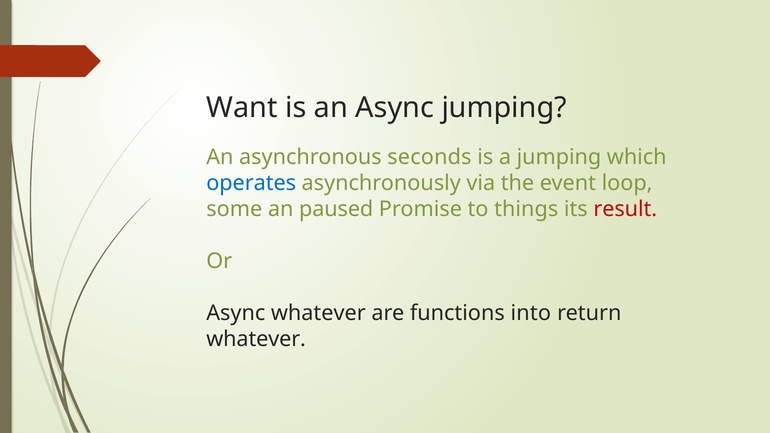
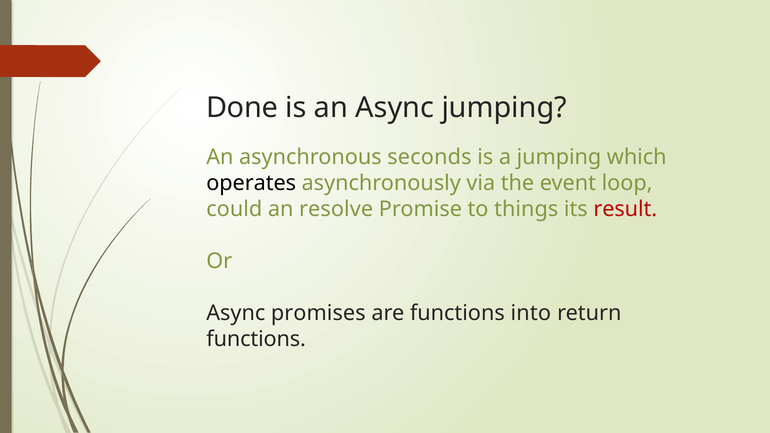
Want: Want -> Done (242, 108)
operates colour: blue -> black (251, 183)
some: some -> could (234, 209)
paused: paused -> resolve (336, 209)
Async whatever: whatever -> promises (318, 313)
whatever: whatever -> functions (256, 339)
